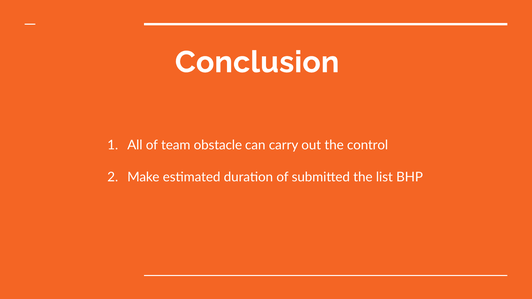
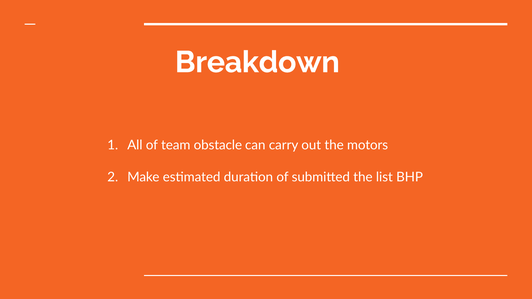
Conclusion: Conclusion -> Breakdown (257, 62)
control: control -> motors (368, 145)
